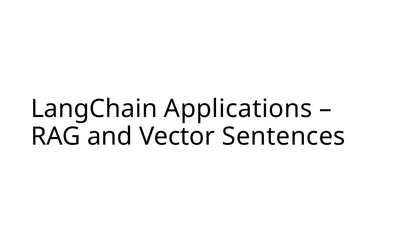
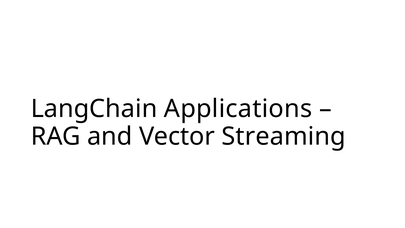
Sentences: Sentences -> Streaming (284, 136)
